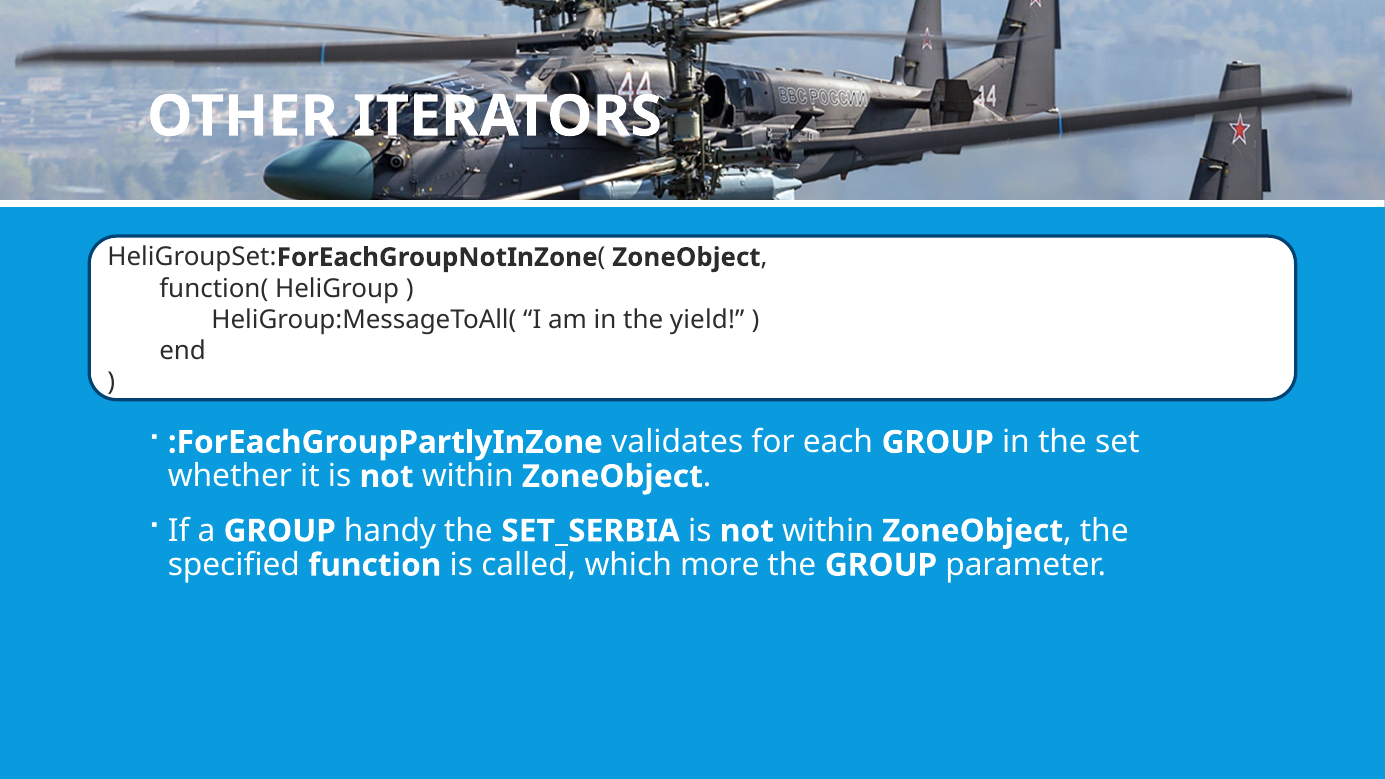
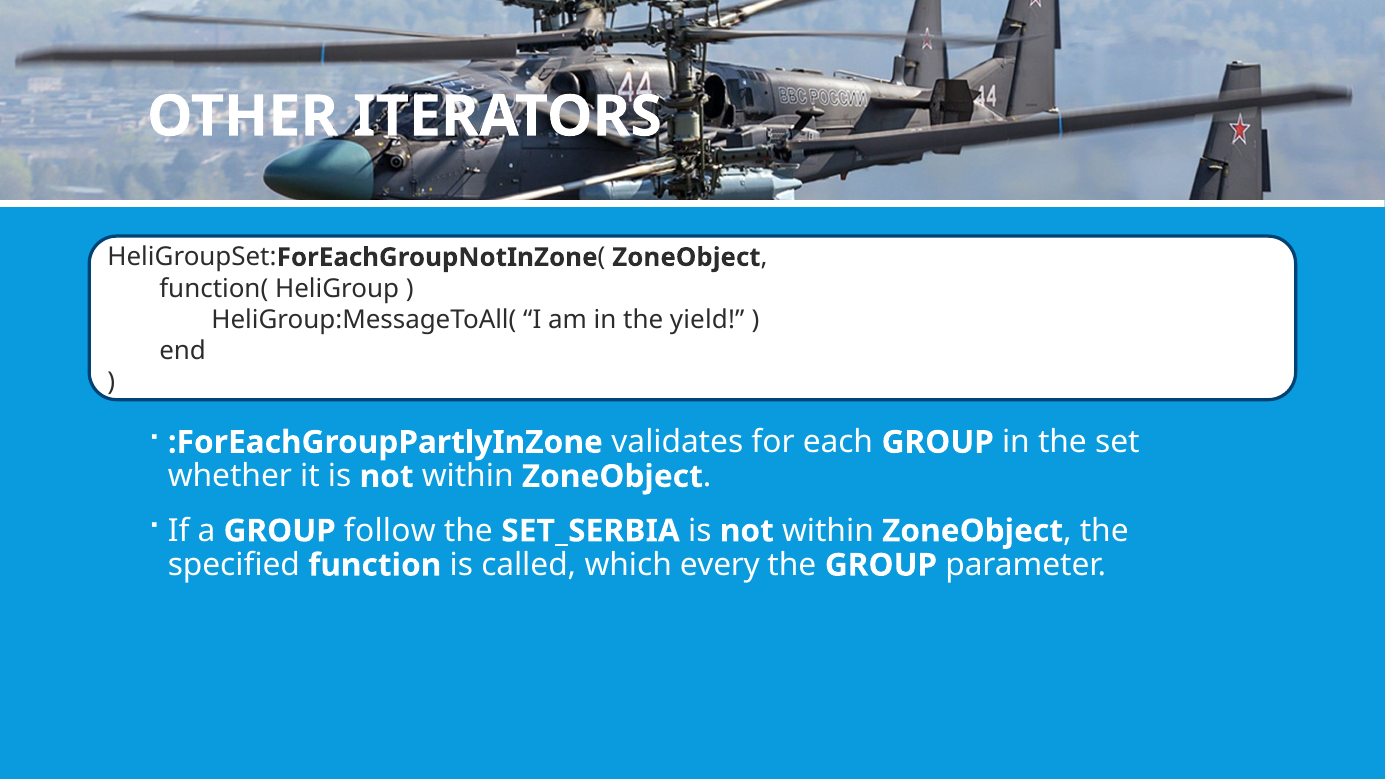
handy: handy -> follow (390, 531)
more: more -> every (720, 565)
